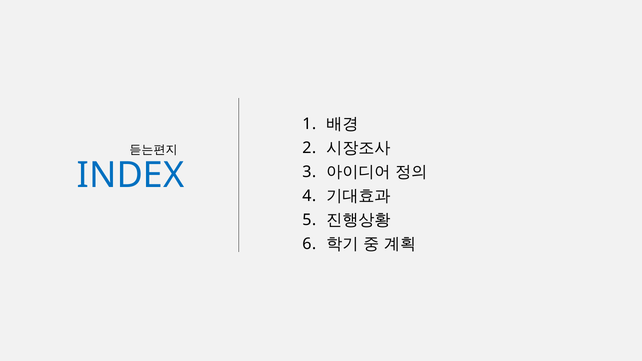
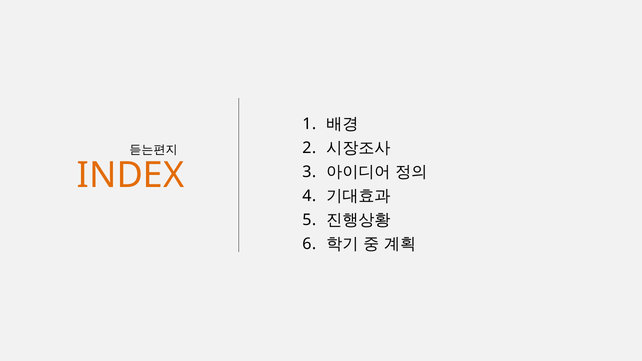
INDEX colour: blue -> orange (131, 175)
